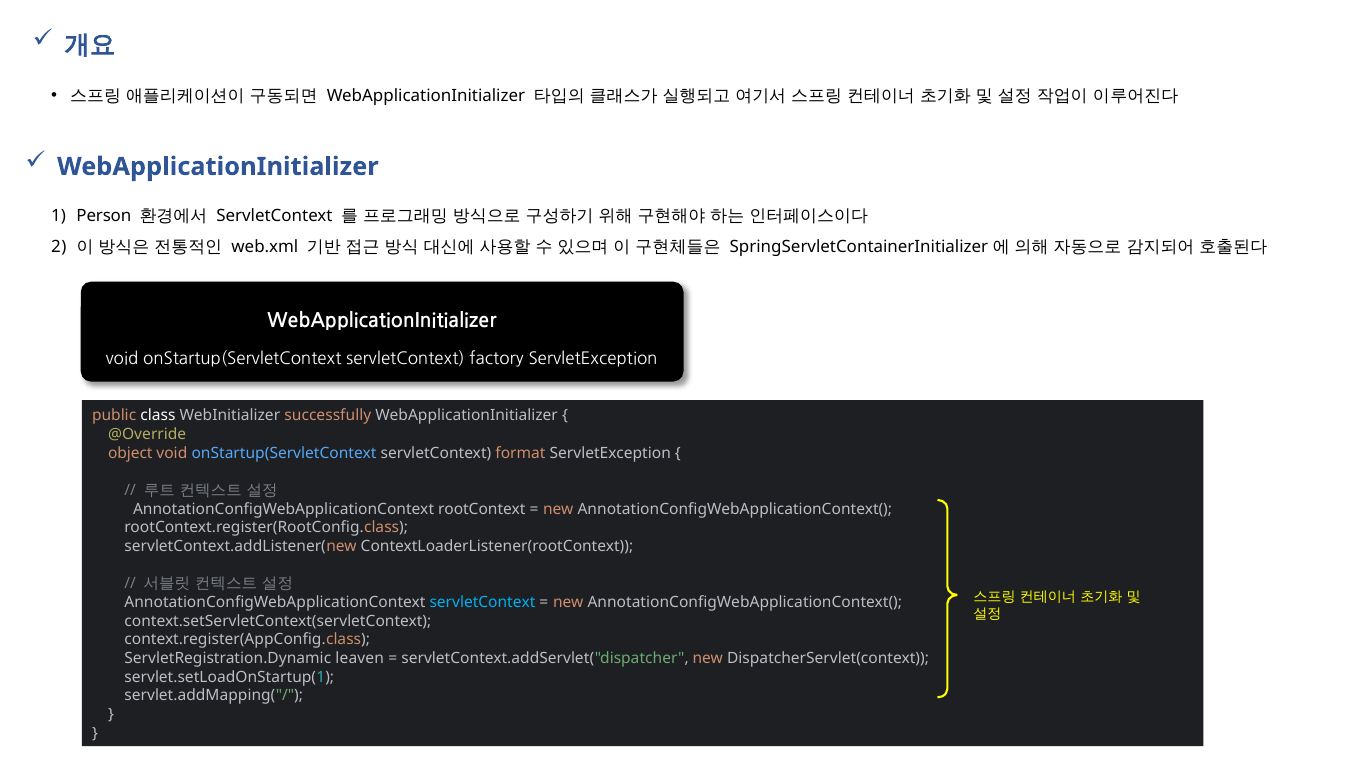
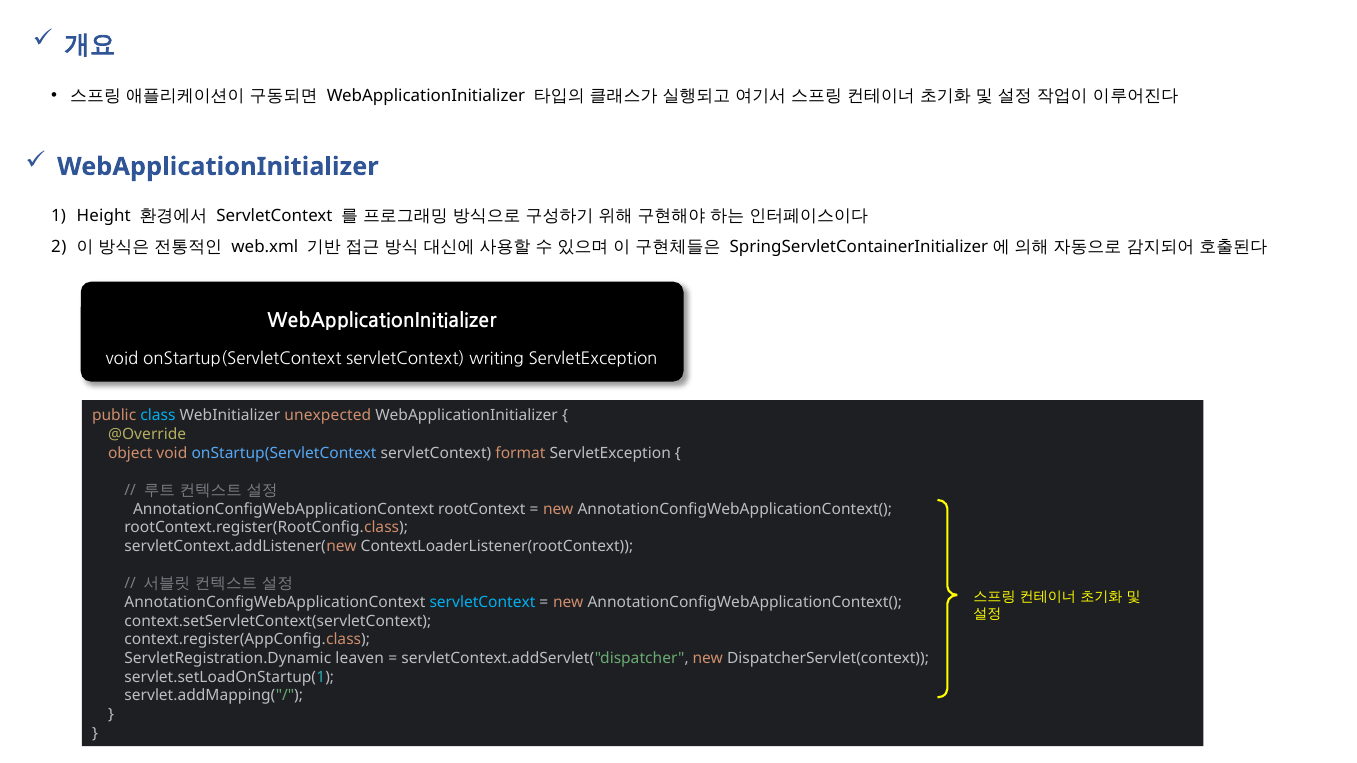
Person: Person -> Height (104, 216)
factory: factory -> writing (497, 359)
class colour: white -> light blue (158, 416)
successfully: successfully -> unexpected (328, 416)
